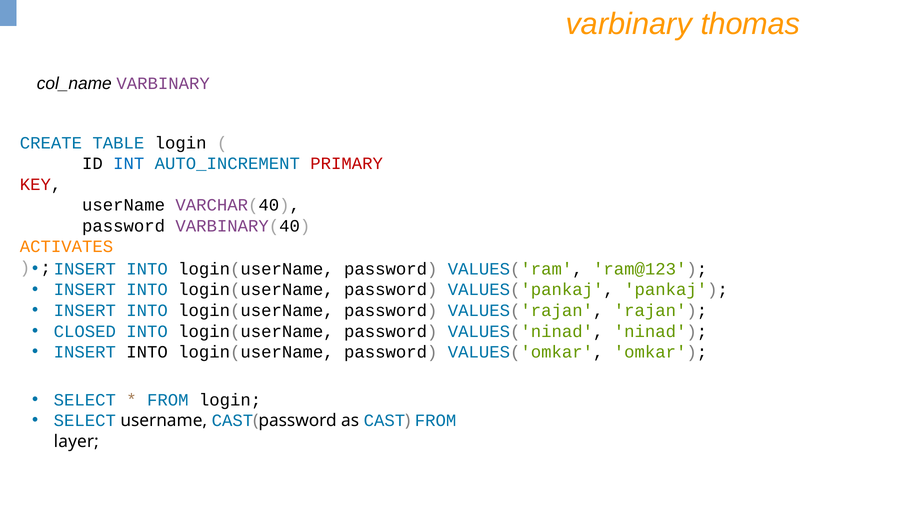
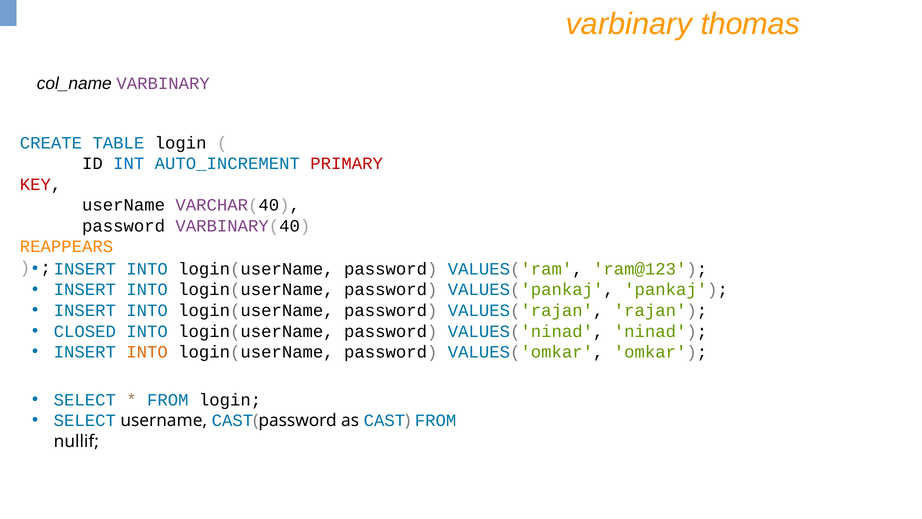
ACTIVATES: ACTIVATES -> REAPPEARS (67, 246)
INTO colour: black -> orange (147, 352)
layer: layer -> nullif (76, 441)
